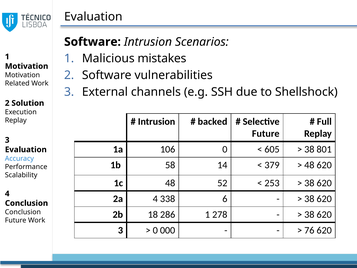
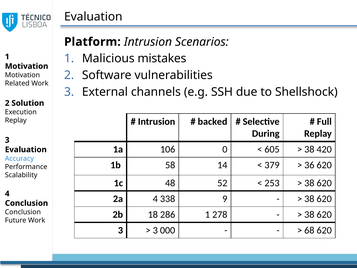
Software: Software -> Platform (92, 42)
Future: Future -> During (266, 134)
801: 801 -> 420 (324, 149)
48: 48 -> 36 (309, 165)
6: 6 -> 9 (225, 199)
0: 0 -> 3 (155, 230)
76: 76 -> 68 (309, 230)
